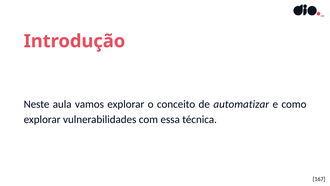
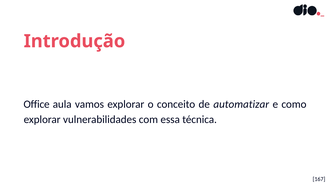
Neste: Neste -> Office (37, 104)
